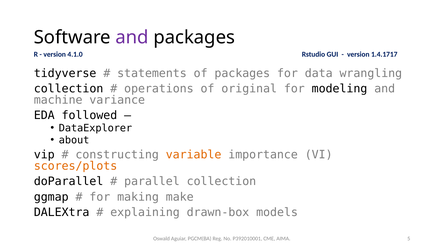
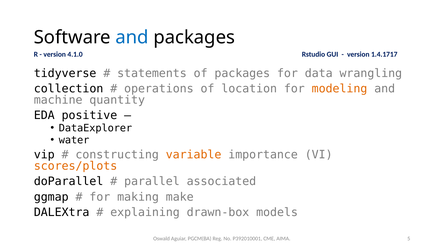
and colour: purple -> blue (132, 37)
original: original -> location (249, 89)
modeling colour: black -> orange (340, 89)
variance: variance -> quantity (117, 100)
followed: followed -> positive (89, 115)
about: about -> water (74, 140)
parallel collection: collection -> associated (221, 181)
